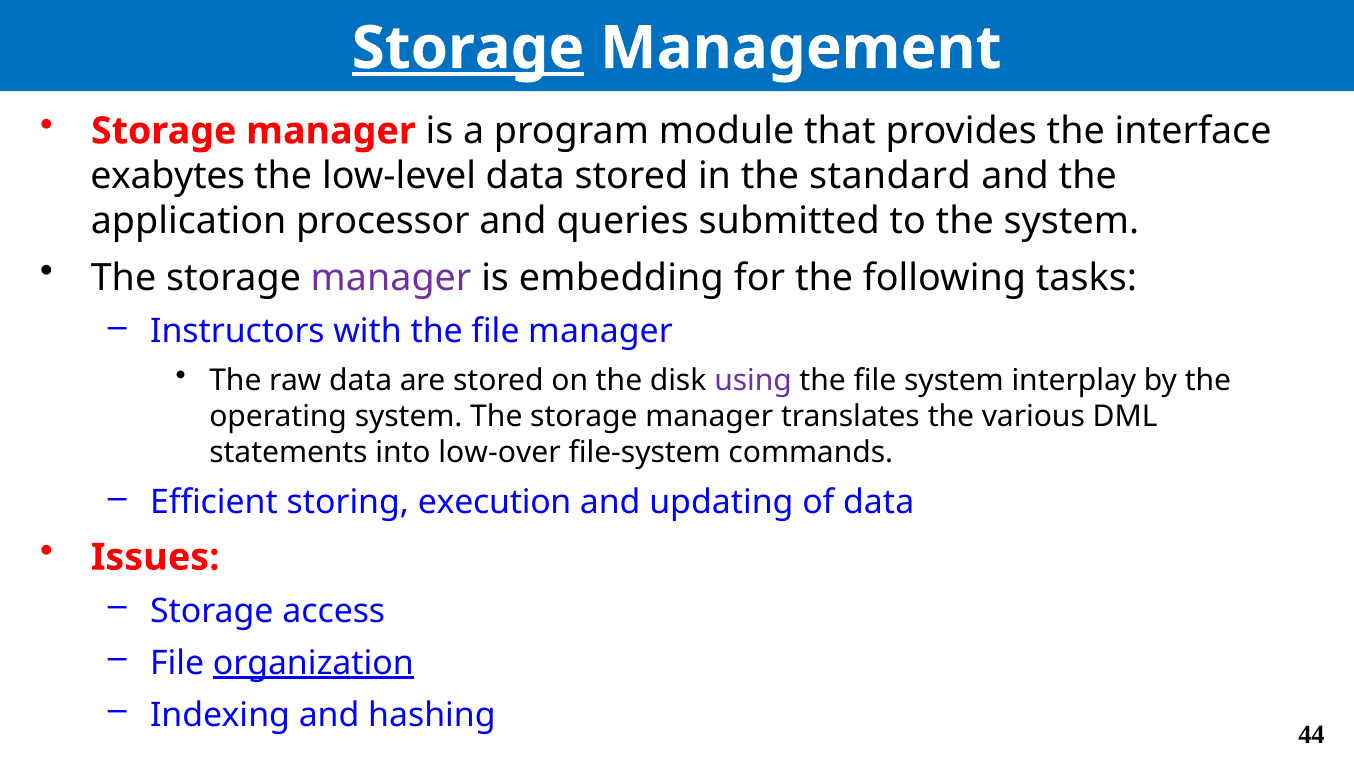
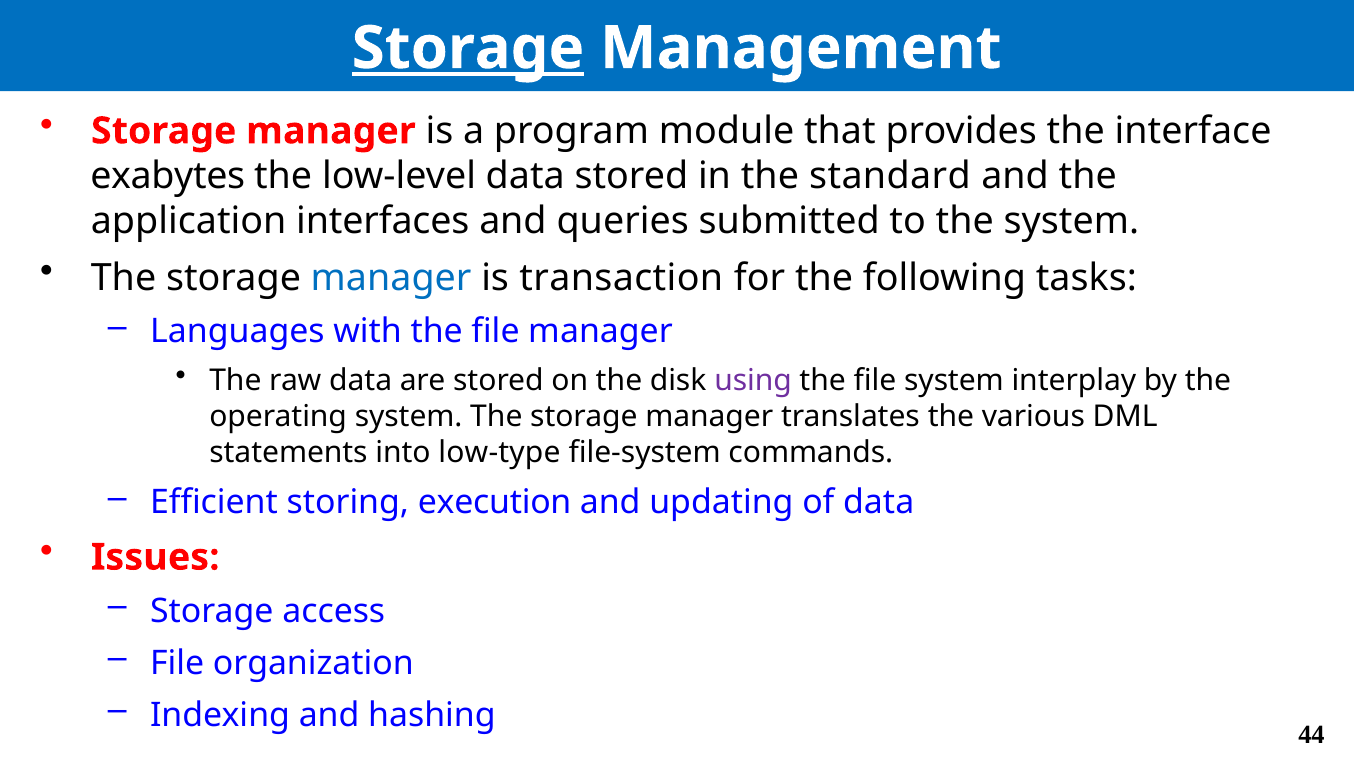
processor: processor -> interfaces (383, 221)
manager colour: purple -> blue (391, 278)
embedding: embedding -> transaction (621, 278)
Instructors: Instructors -> Languages (237, 332)
low-over: low-over -> low-type (500, 453)
organization underline: present -> none (313, 664)
